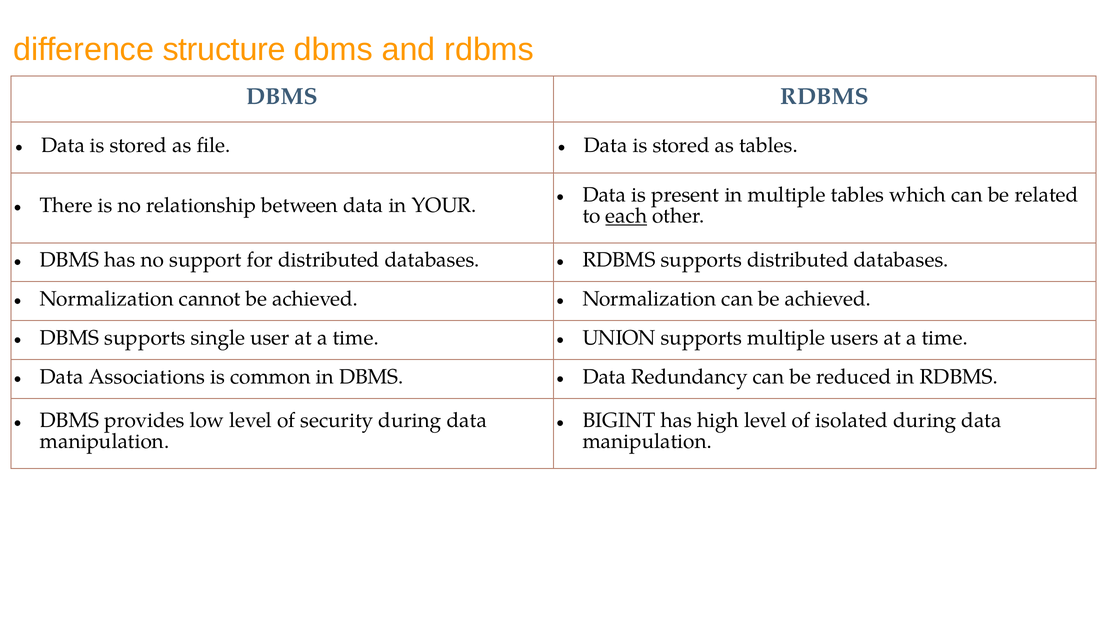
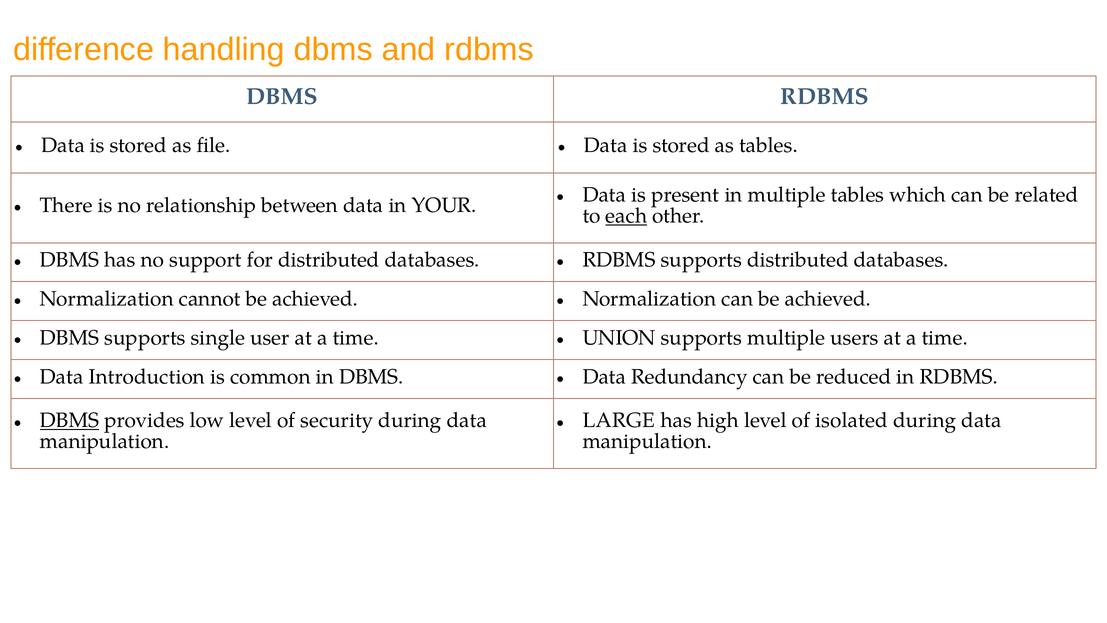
structure: structure -> handling (224, 49)
Associations: Associations -> Introduction (147, 376)
DBMS underline: none -> present (69, 420)
BIGINT: BIGINT -> LARGE (619, 420)
